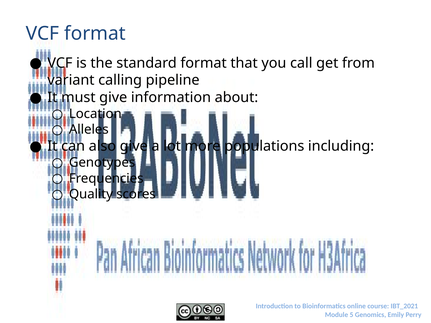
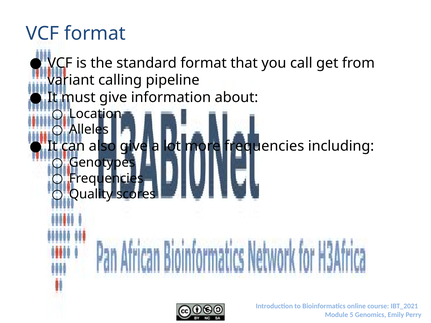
more populations: populations -> frequencies (264, 146)
